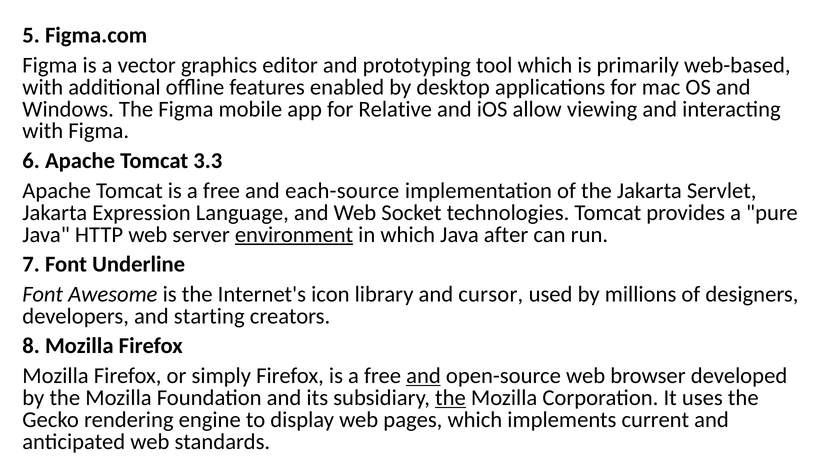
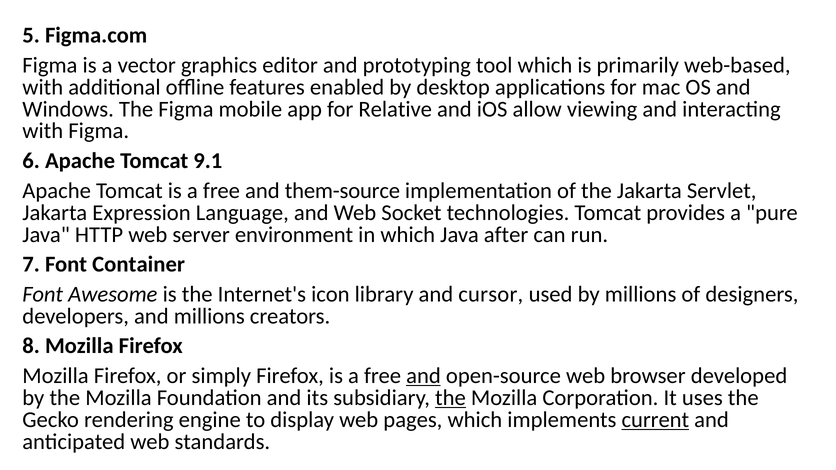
3.3: 3.3 -> 9.1 (208, 161)
each-source: each-source -> them-source (342, 191)
environment underline: present -> none (294, 235)
Underline: Underline -> Container (139, 265)
and starting: starting -> millions (209, 316)
current underline: none -> present (655, 420)
